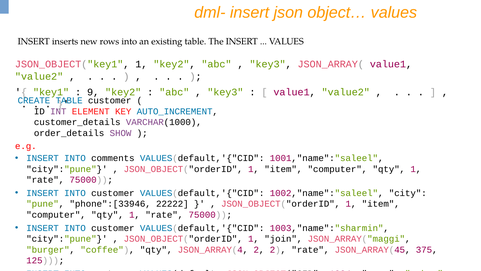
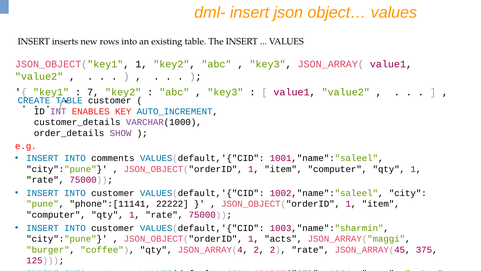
9: 9 -> 7 (93, 92)
ELEMENT: ELEMENT -> ENABLES (91, 111)
phone":[33946: phone":[33946 -> phone":[11141 (110, 204)
join: join -> acts (283, 239)
